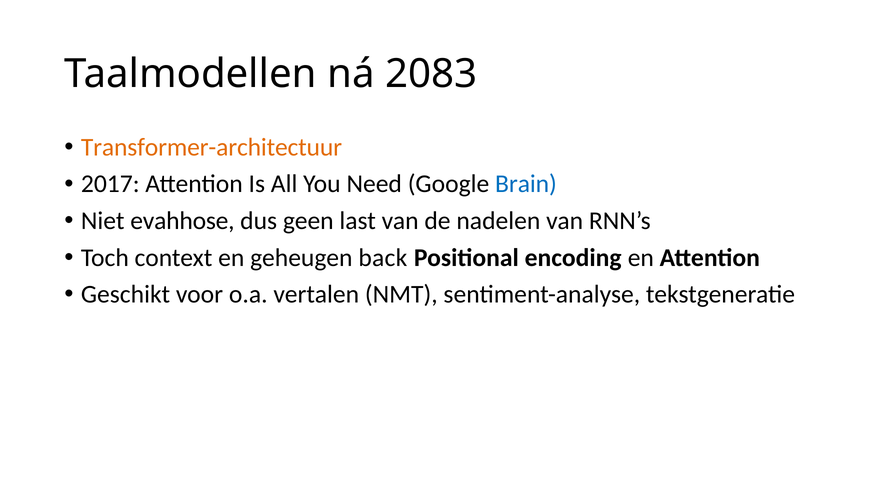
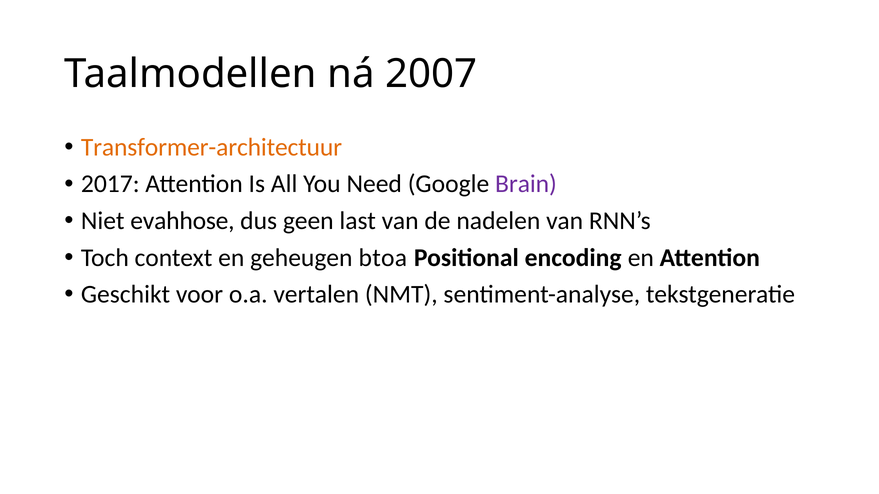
2083: 2083 -> 2007 (431, 74)
Brain colour: blue -> purple (526, 184)
back: back -> btoa (383, 258)
